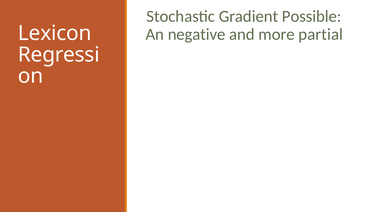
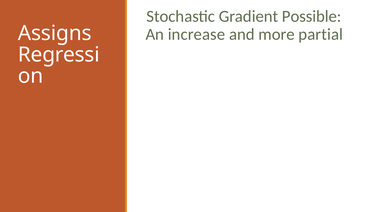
Lexicon: Lexicon -> Assigns (55, 33)
negative: negative -> increase (196, 34)
